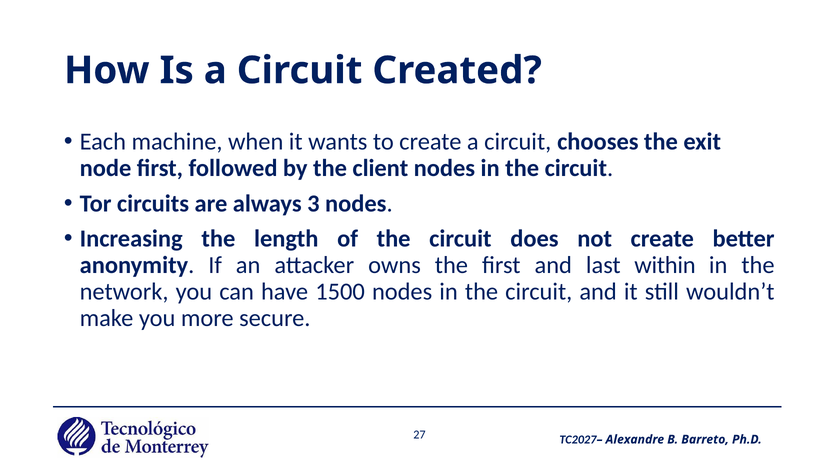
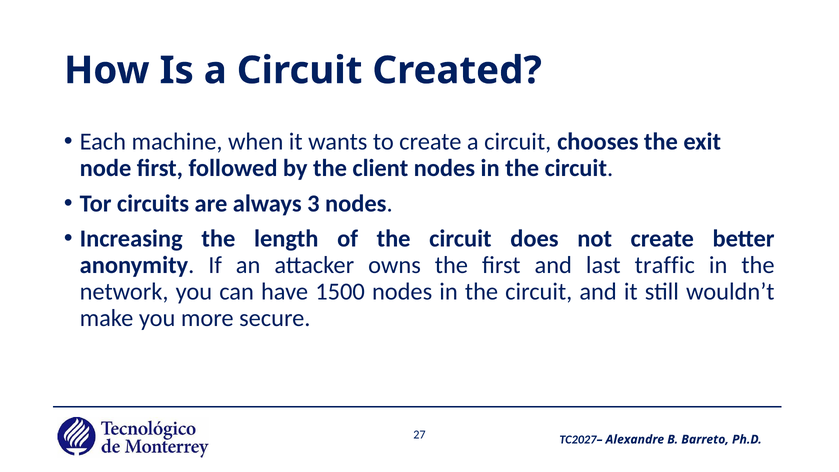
within: within -> traffic (665, 265)
